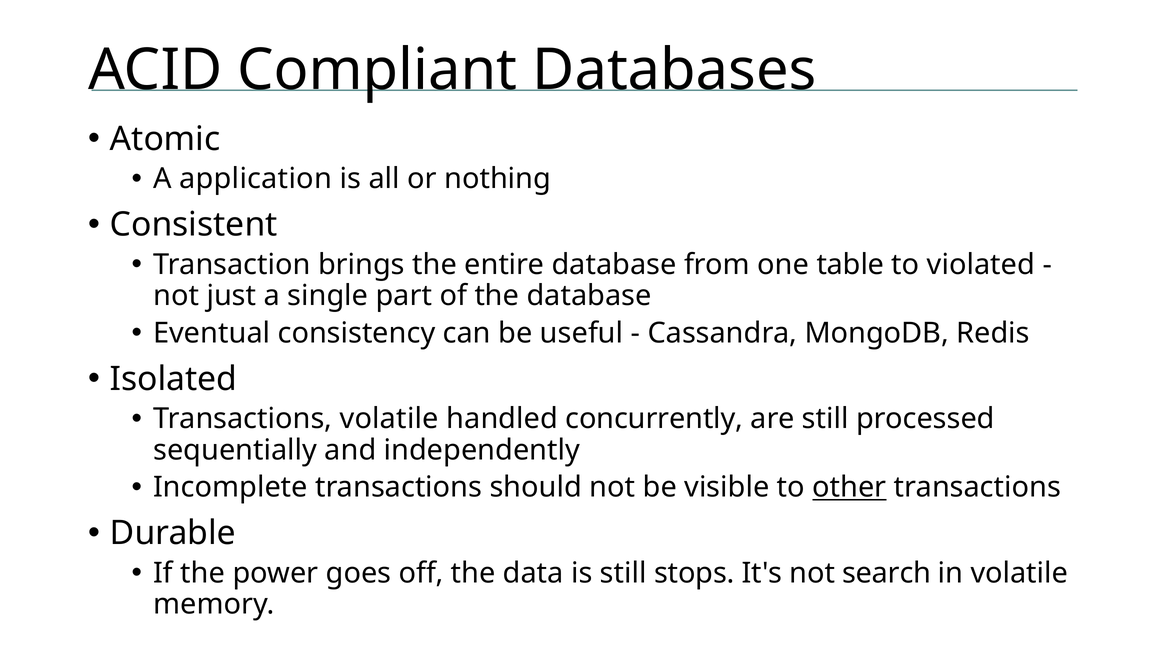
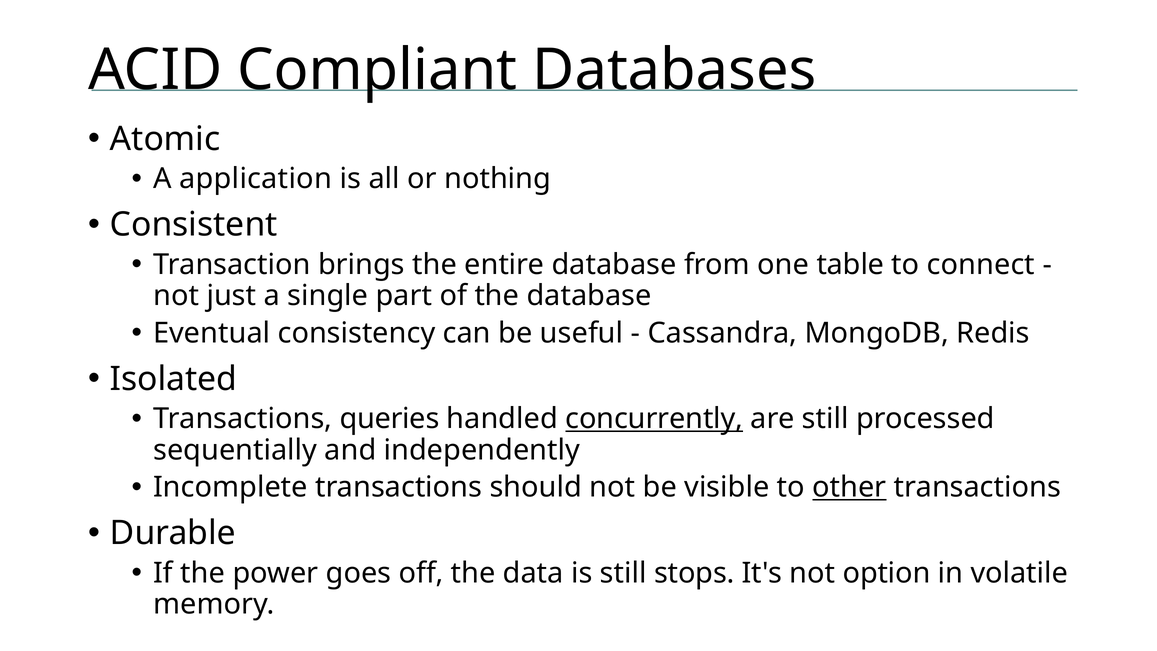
violated: violated -> connect (981, 265)
Transactions volatile: volatile -> queries (389, 419)
concurrently underline: none -> present (654, 419)
search: search -> option (887, 573)
